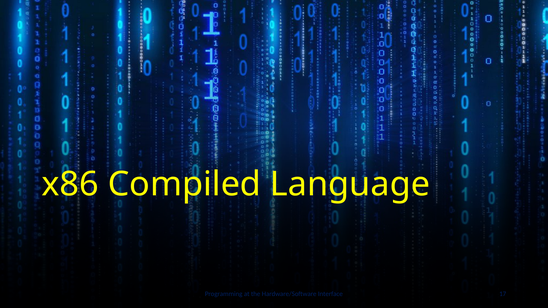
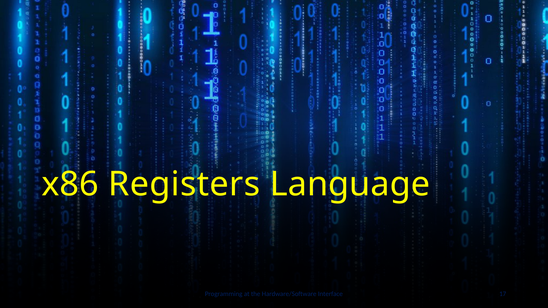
Compiled: Compiled -> Registers (184, 184)
